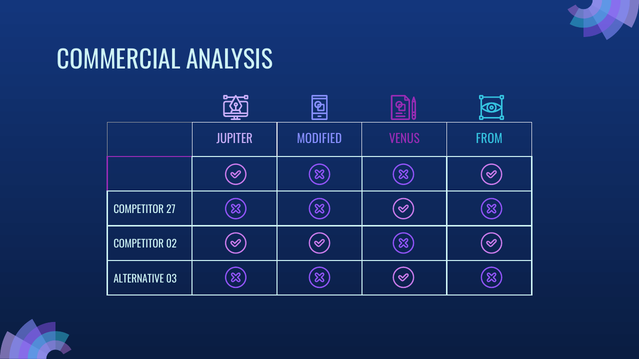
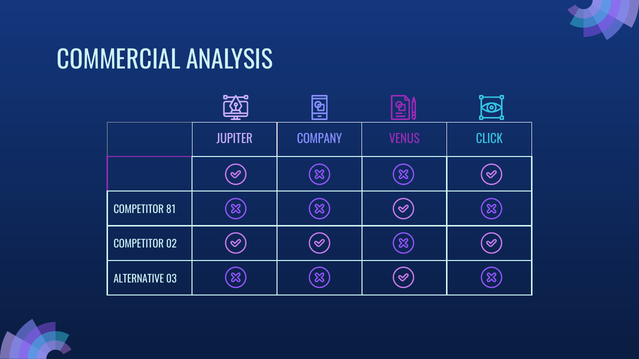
MODIFIED: MODIFIED -> COMPANY (319, 140)
FROM: FROM -> CLICK (489, 140)
27: 27 -> 81 (171, 210)
